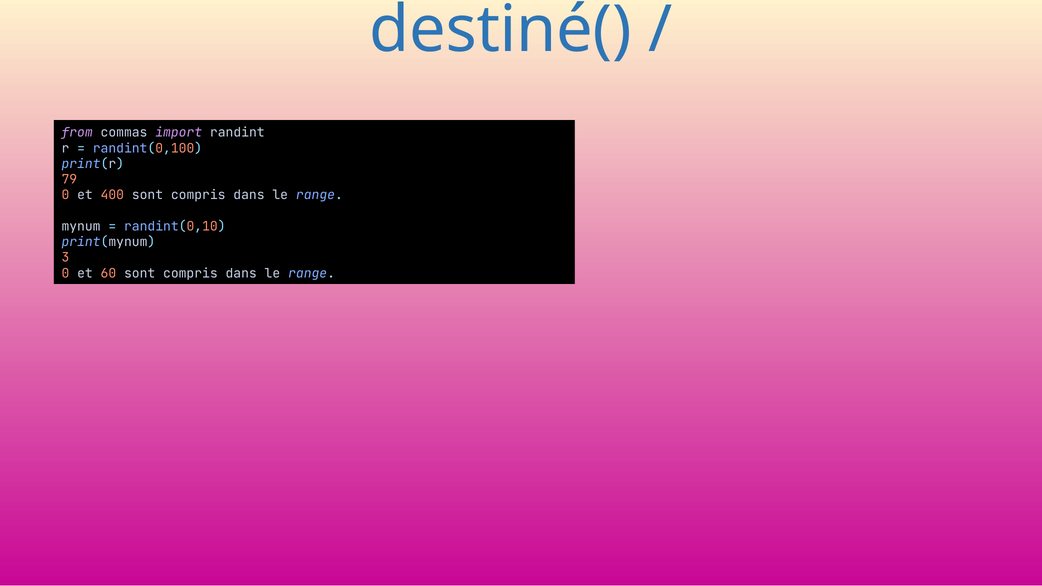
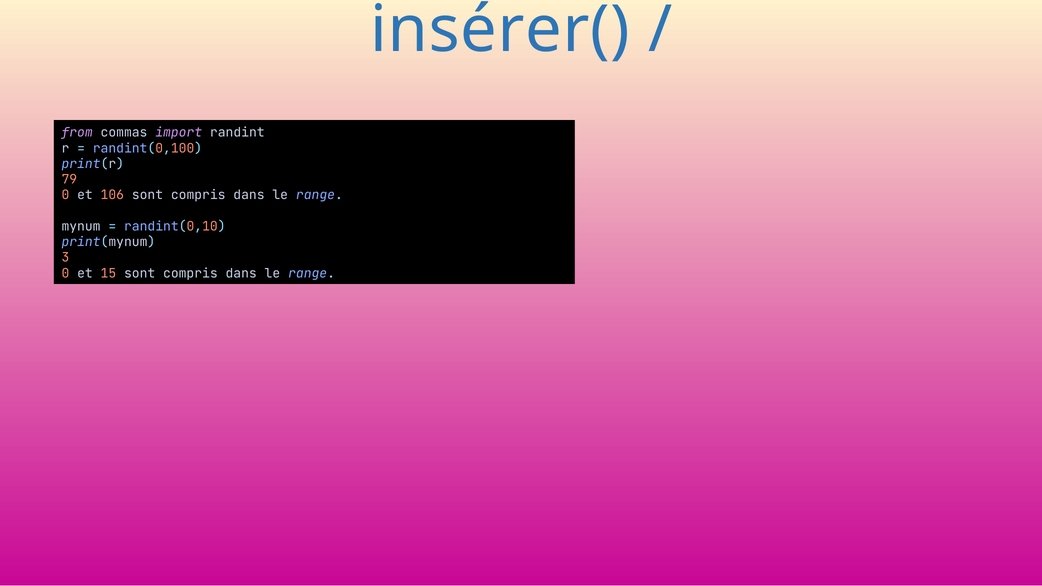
destiné(: destiné( -> insérer( (500, 30)
400: 400 -> 106 (112, 195)
60: 60 -> 15 (108, 273)
